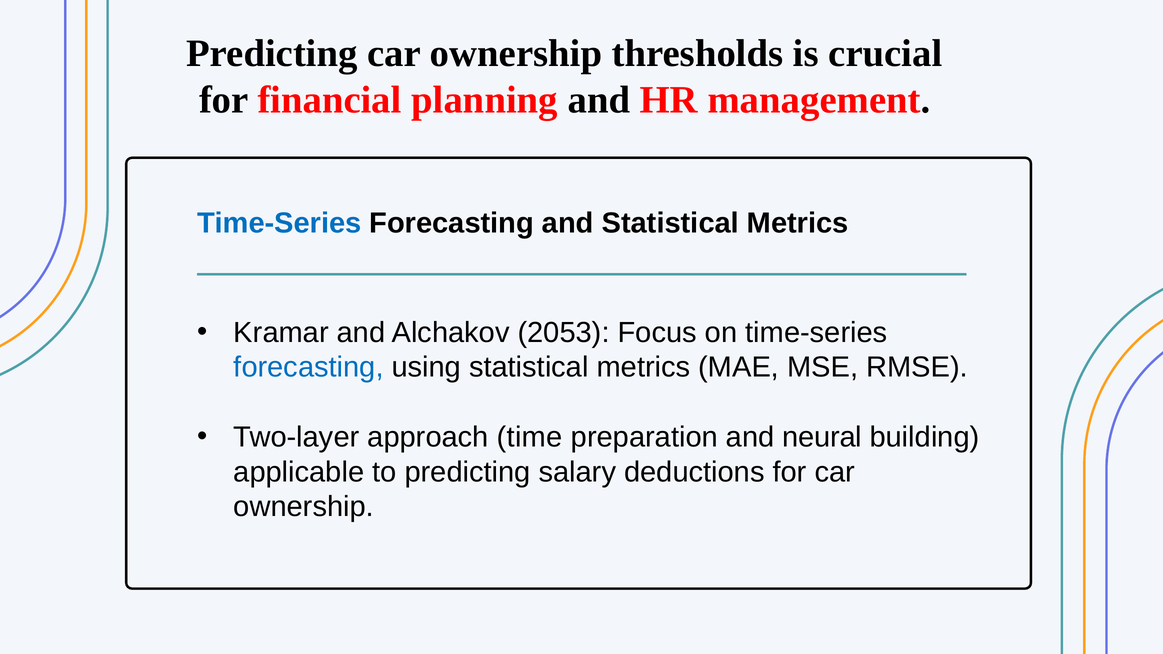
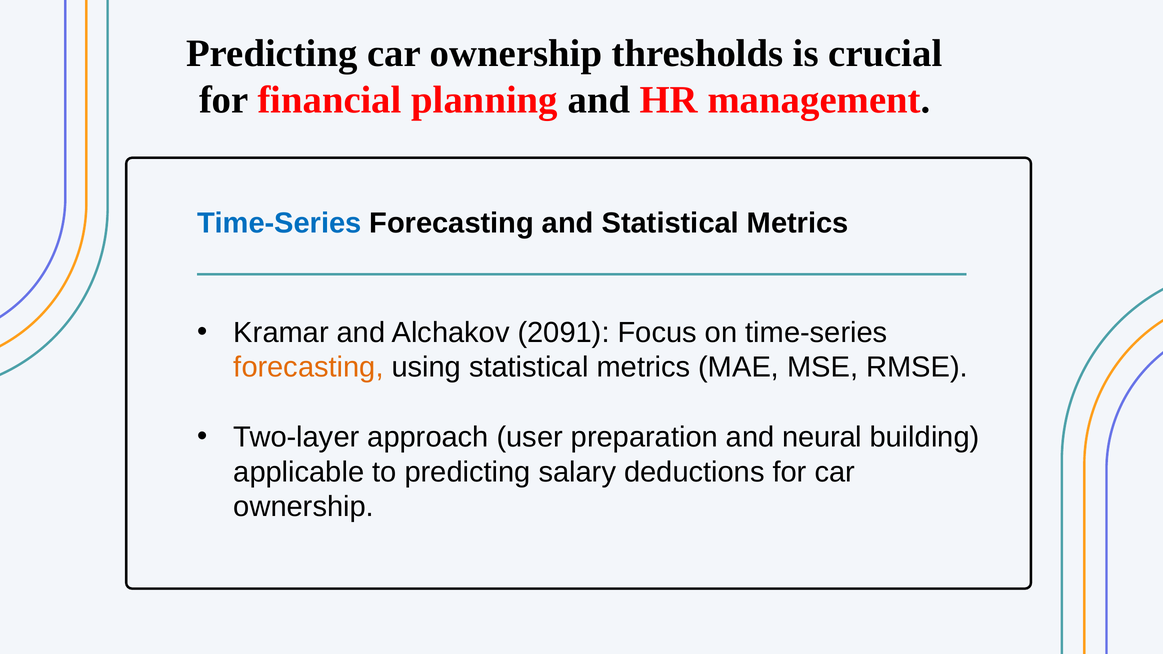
2053: 2053 -> 2091 (564, 333)
forecasting colour: blue -> orange (309, 367)
time: time -> user (530, 437)
